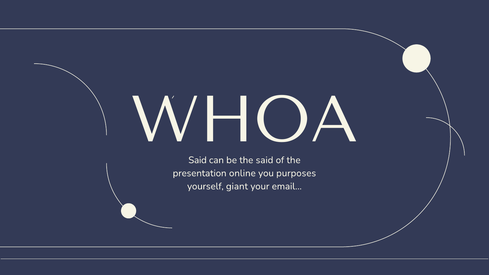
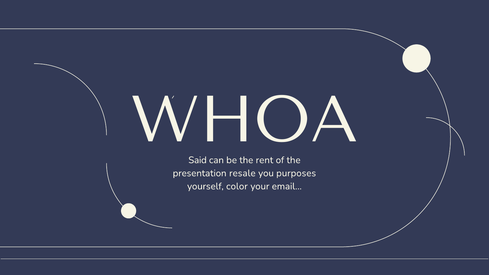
the said: said -> rent (264, 160)
online: online -> resale (242, 173)
giant: giant -> color (237, 186)
